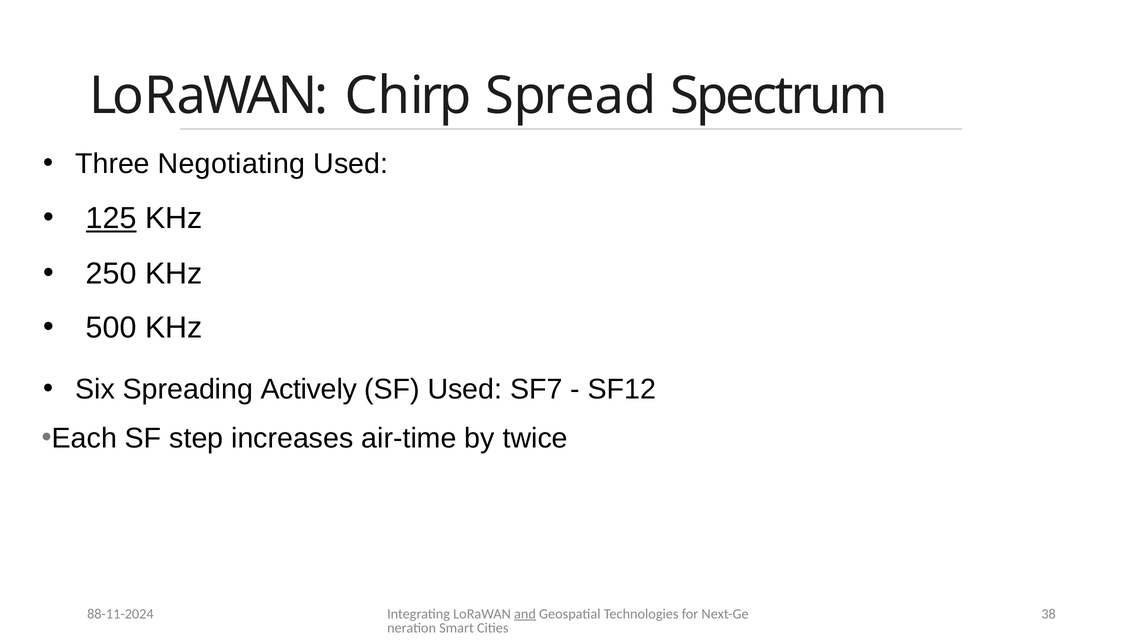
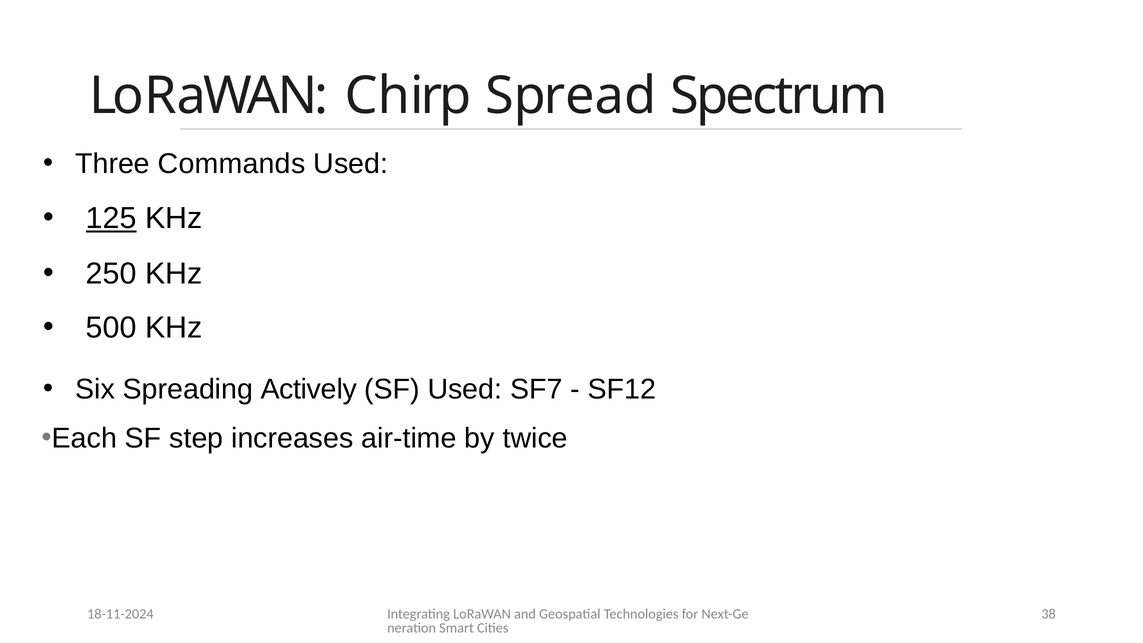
Negotiating: Negotiating -> Commands (232, 164)
and underline: present -> none (525, 614)
88-11-2024: 88-11-2024 -> 18-11-2024 (120, 614)
